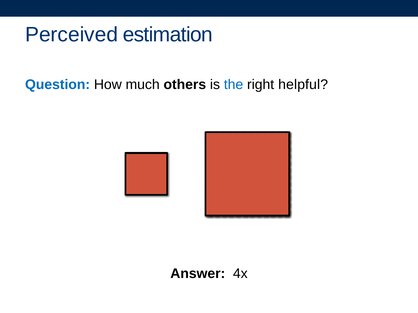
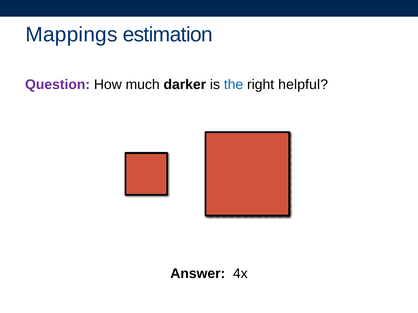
Perceived: Perceived -> Mappings (71, 35)
Question colour: blue -> purple (58, 85)
others: others -> darker (185, 85)
